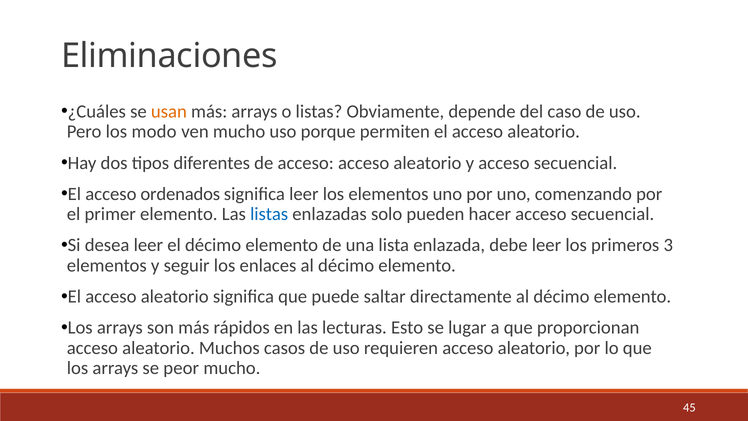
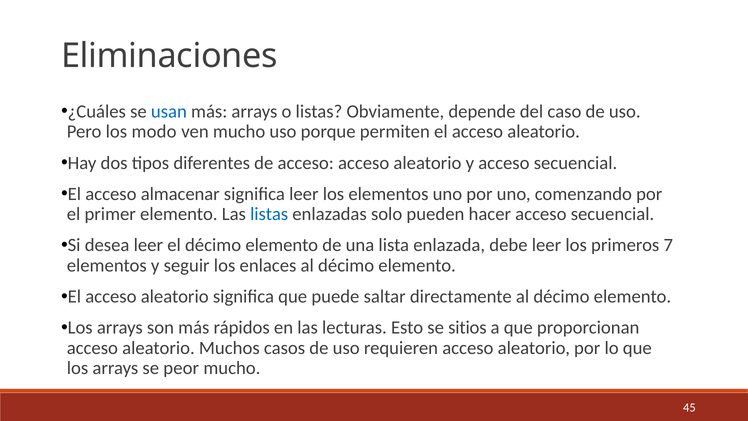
usan colour: orange -> blue (169, 111)
ordenados: ordenados -> almacenar (180, 194)
3: 3 -> 7 (668, 245)
lugar: lugar -> sitios (467, 328)
